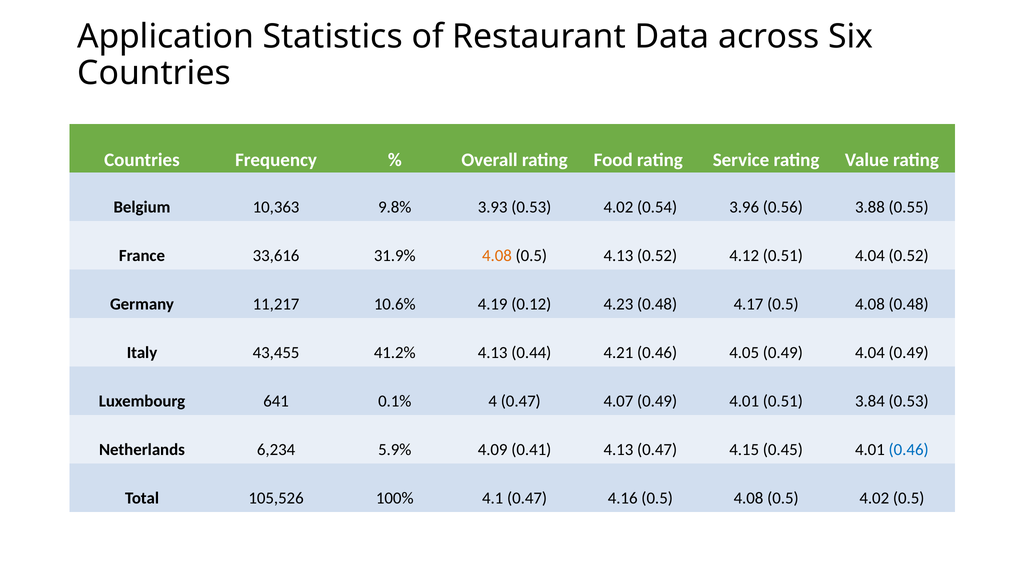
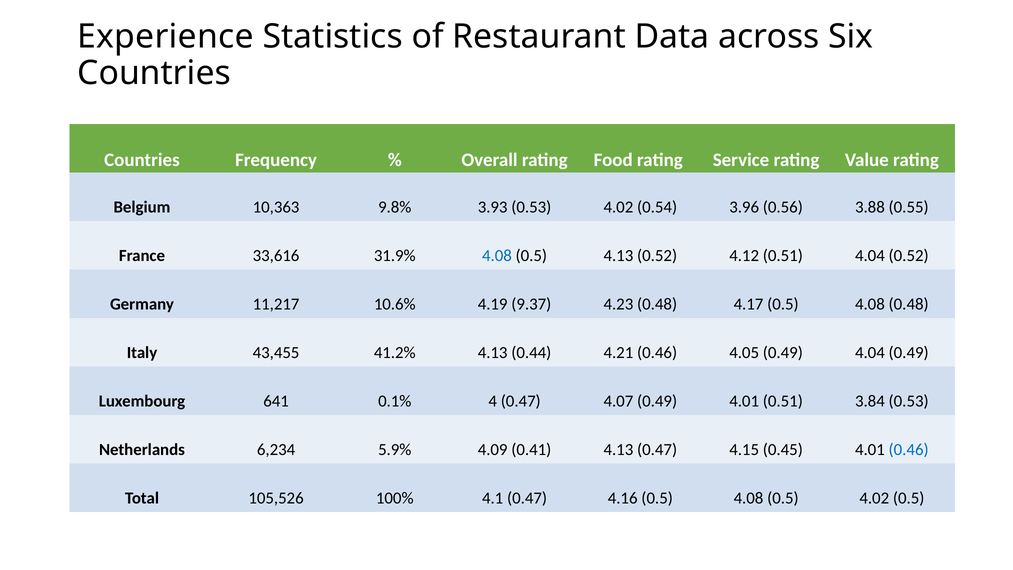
Application: Application -> Experience (165, 37)
4.08 colour: orange -> blue (497, 256)
0.12: 0.12 -> 9.37 (531, 304)
